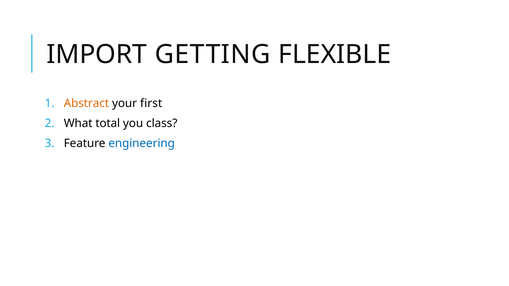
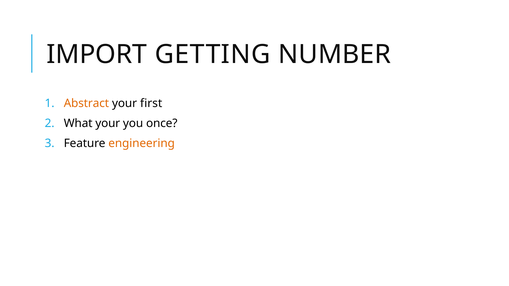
FLEXIBLE: FLEXIBLE -> NUMBER (335, 55)
What total: total -> your (108, 124)
class: class -> once (162, 124)
engineering colour: blue -> orange (142, 144)
